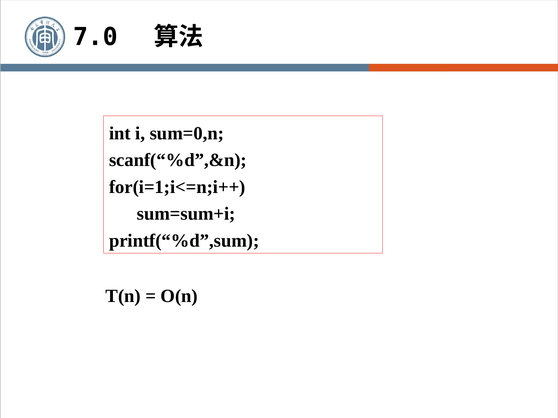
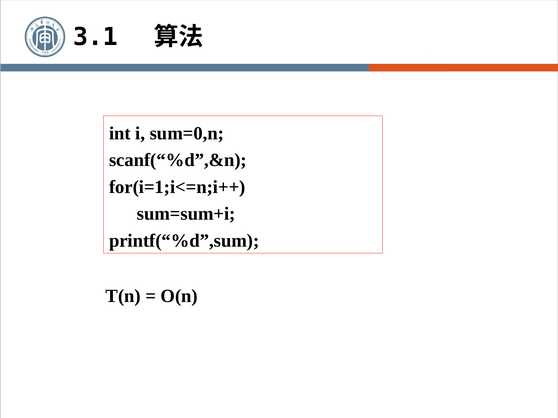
7.0: 7.0 -> 3.1 (95, 37)
